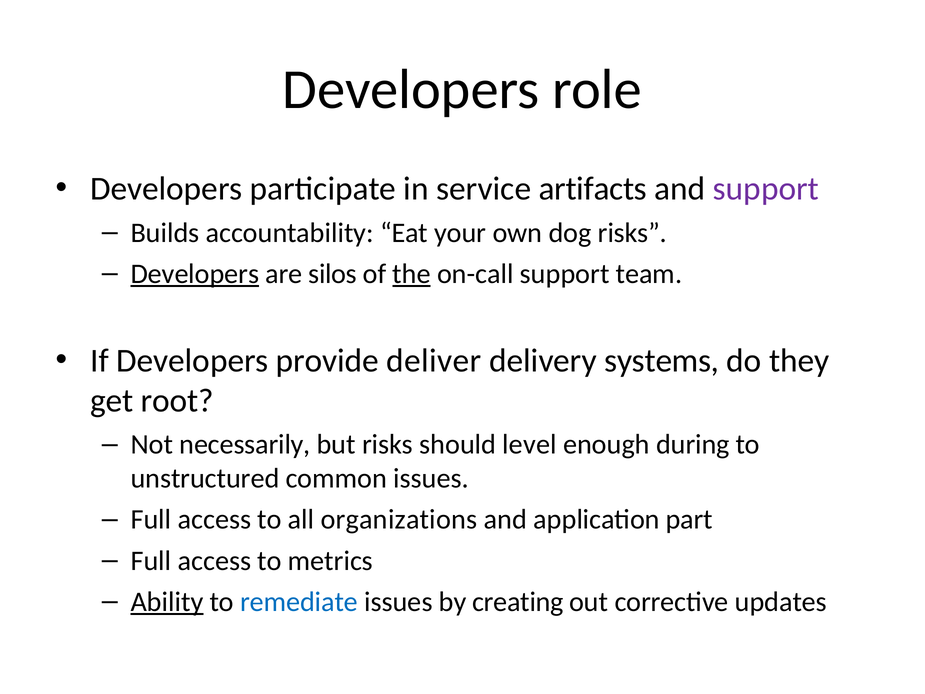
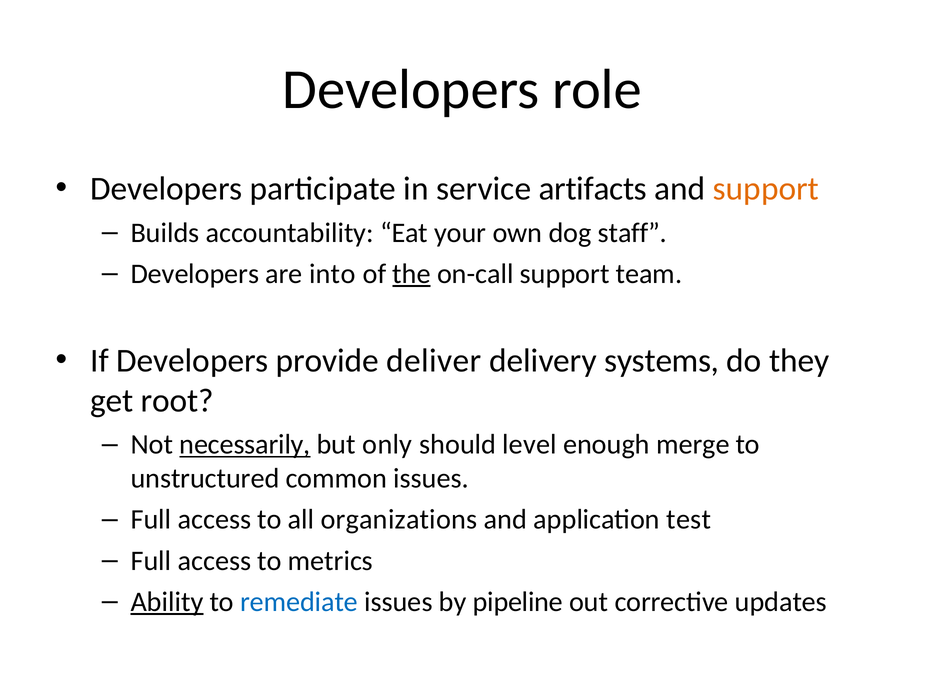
support colour: purple -> orange (766, 189)
dog risks: risks -> staff (632, 233)
Developers underline: present -> none (195, 274)
silos: silos -> into (332, 274)
necessarily underline: none -> present (245, 444)
but risks: risks -> only (387, 444)
during: during -> merge (693, 444)
part: part -> test (689, 519)
creating: creating -> pipeline (518, 602)
